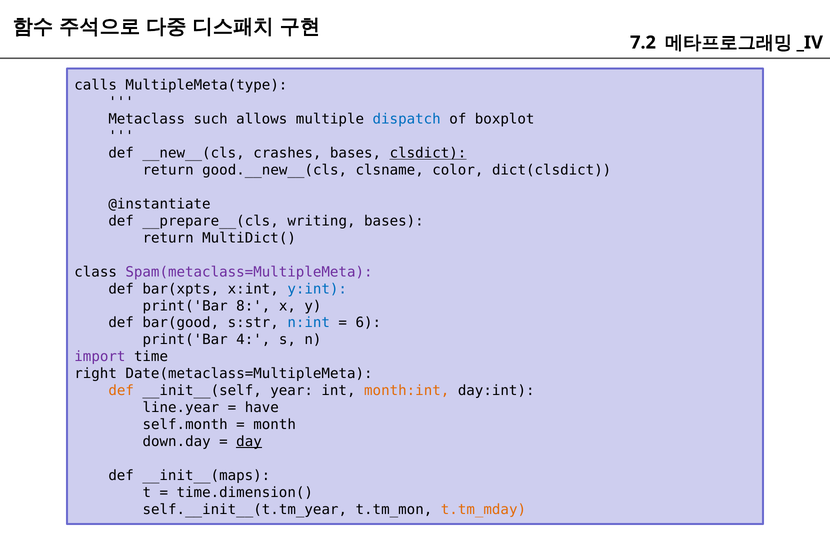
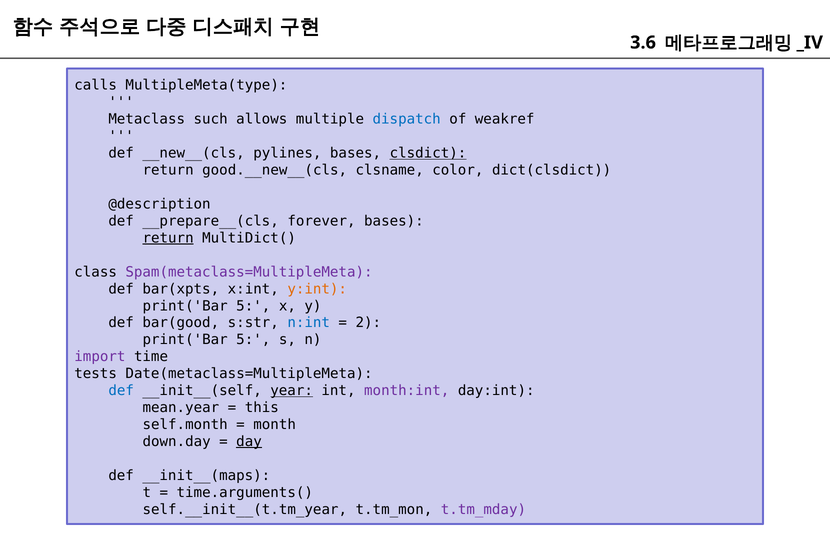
7.2: 7.2 -> 3.6 (643, 43)
boxplot: boxplot -> weakref (505, 119)
crashes: crashes -> pylines (287, 153)
@instantiate: @instantiate -> @description (159, 204)
writing: writing -> forever (321, 221)
return underline: none -> present (168, 238)
y:int colour: blue -> orange (317, 289)
8: 8 -> 5 (253, 306)
6: 6 -> 2 (368, 323)
4: 4 -> 5 (253, 340)
right: right -> tests (96, 374)
def colour: orange -> blue (121, 391)
year underline: none -> present (292, 391)
month:int colour: orange -> purple (407, 391)
line.year: line.year -> mean.year (181, 408)
have: have -> this (262, 408)
time.dimension(: time.dimension( -> time.arguments( (245, 493)
t.tm_mday colour: orange -> purple (483, 510)
